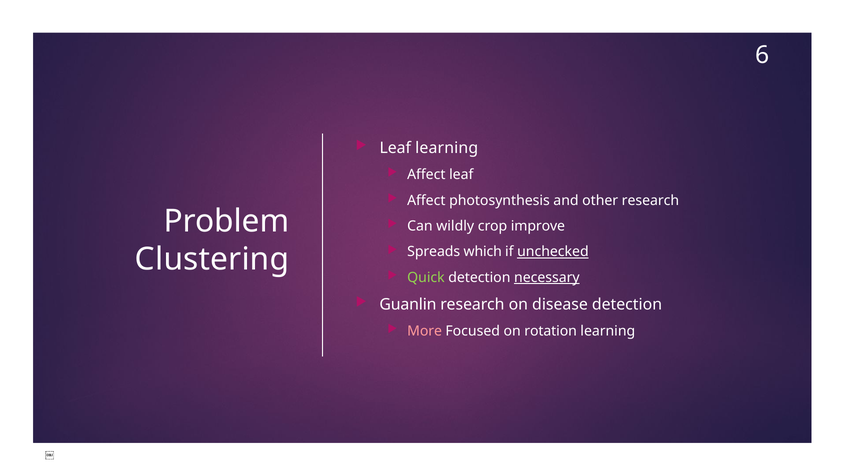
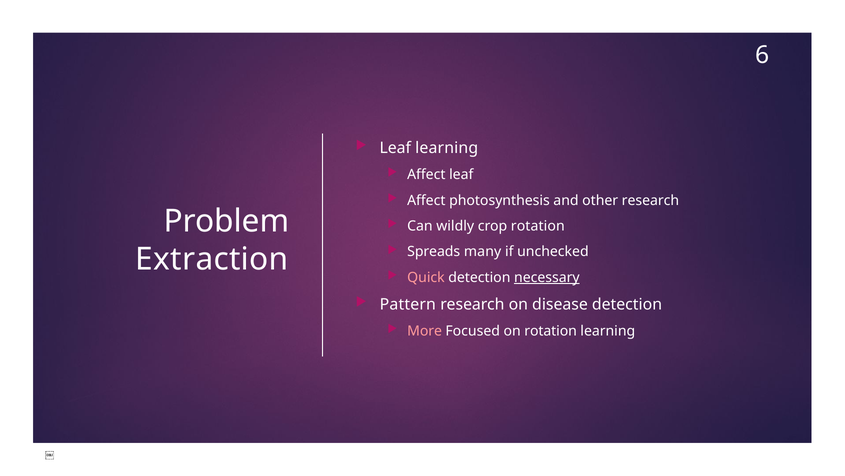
crop improve: improve -> rotation (538, 226)
which: which -> many (483, 251)
unchecked underline: present -> none (553, 251)
Clustering: Clustering -> Extraction (212, 259)
Quick colour: light green -> pink (426, 277)
Guanlin: Guanlin -> Pattern (408, 304)
